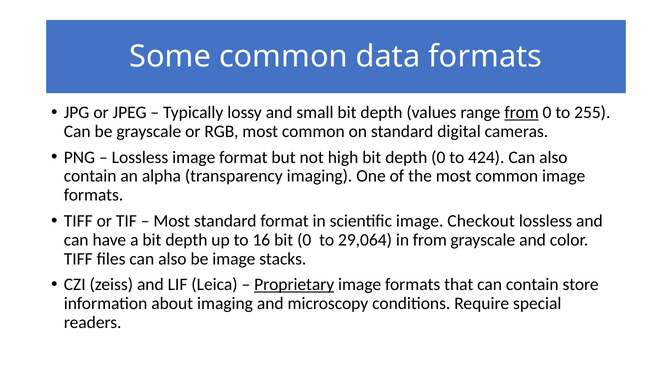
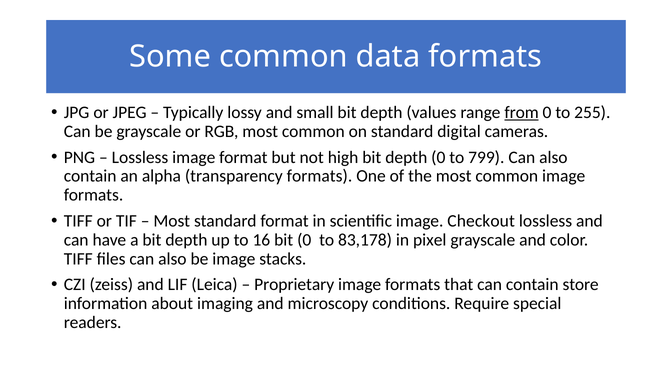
424: 424 -> 799 (486, 157)
transparency imaging: imaging -> formats (320, 176)
29,064: 29,064 -> 83,178 (365, 240)
in from: from -> pixel (430, 240)
Proprietary underline: present -> none (294, 285)
